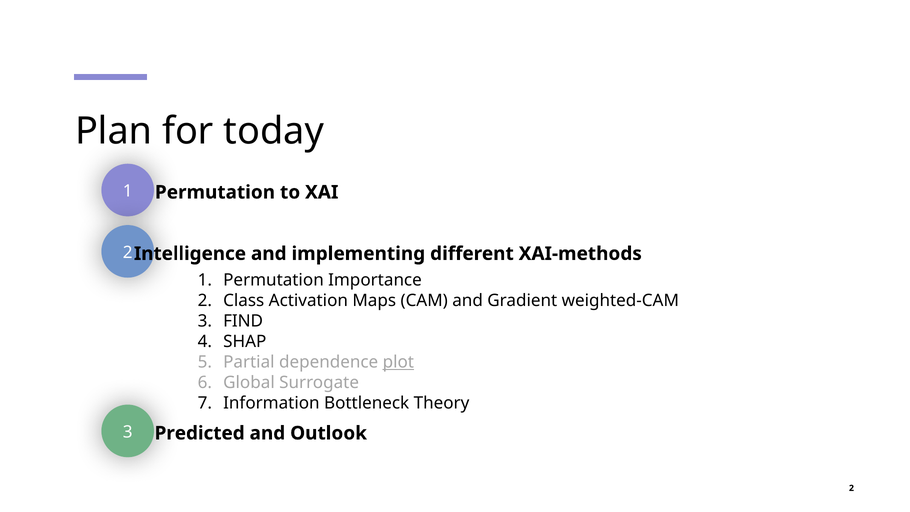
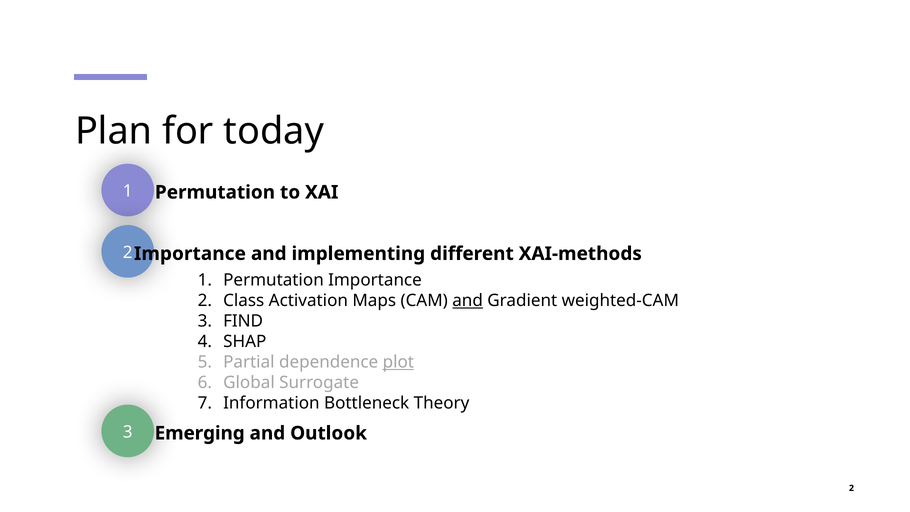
Intelligence: Intelligence -> Importance (190, 254)
and underline: none -> present (468, 301)
Predicted: Predicted -> Emerging (200, 433)
